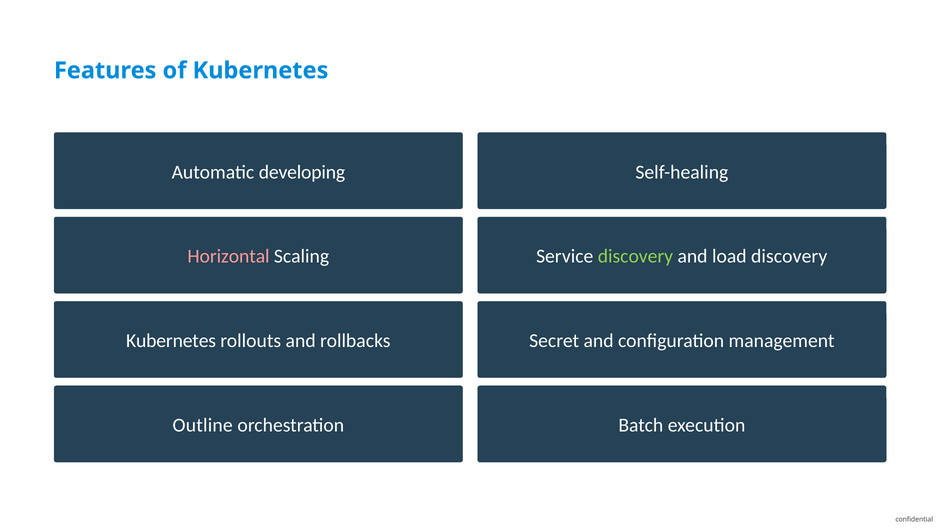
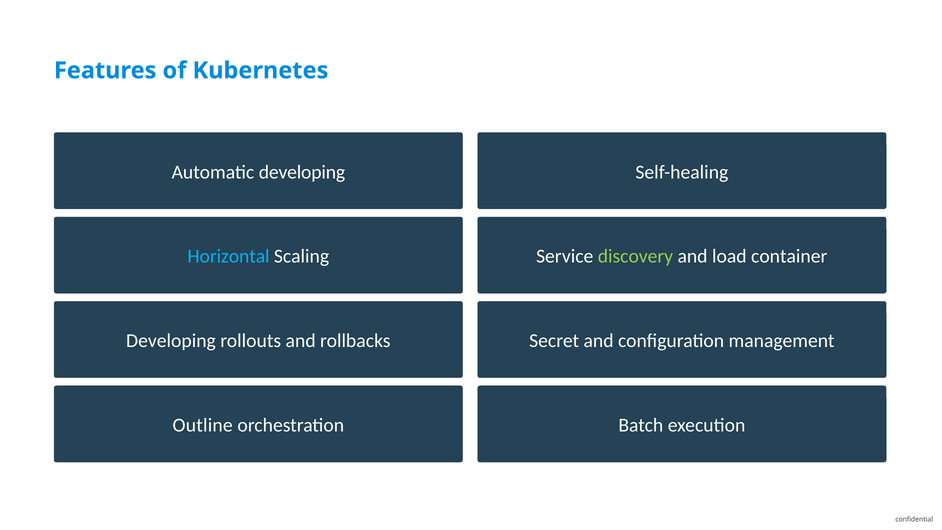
Horizontal colour: pink -> light blue (229, 256)
load discovery: discovery -> container (789, 256)
Kubernetes: Kubernetes -> Developing (171, 341)
